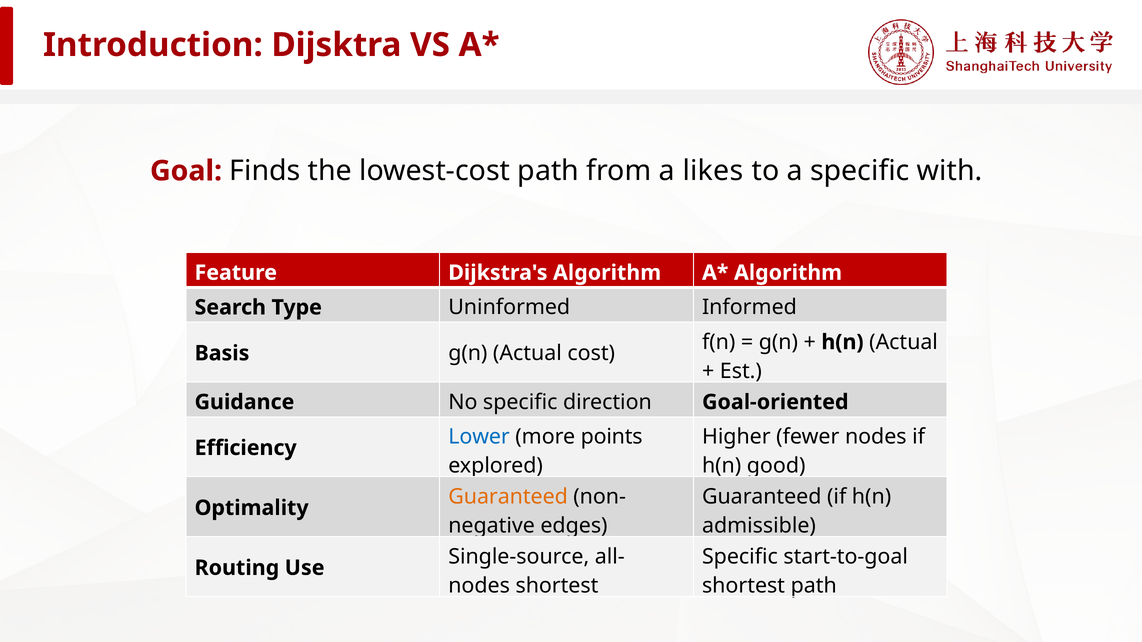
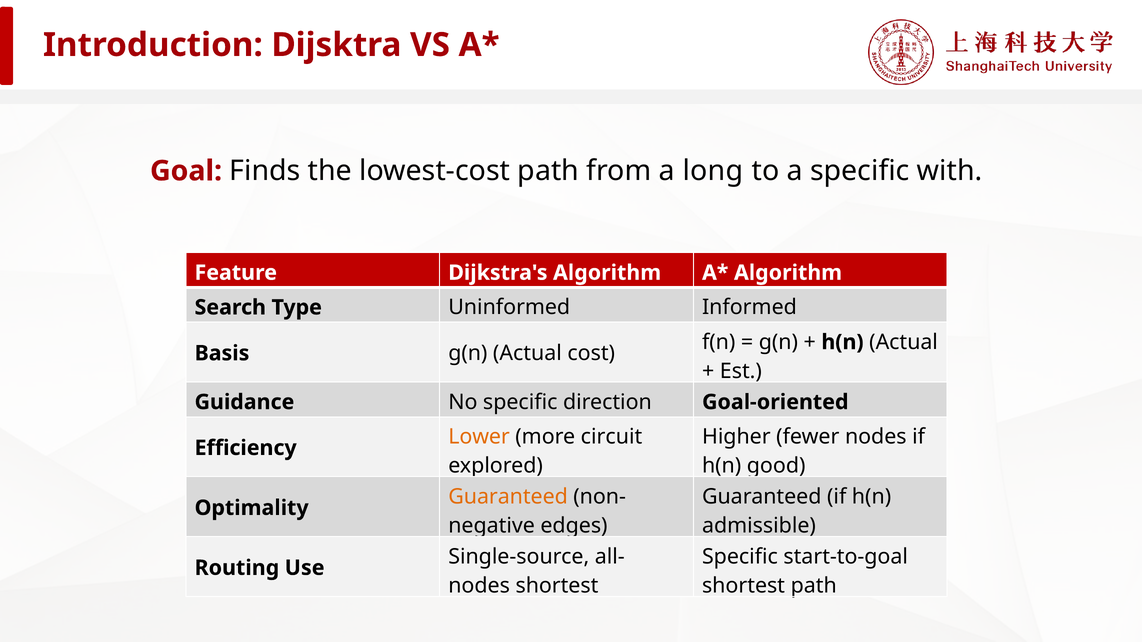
likes: likes -> long (713, 171)
Lower colour: blue -> orange (479, 437)
points: points -> circuit (612, 437)
